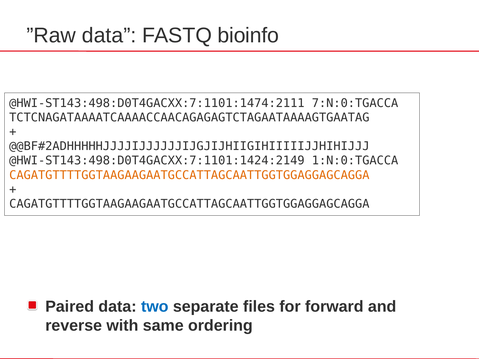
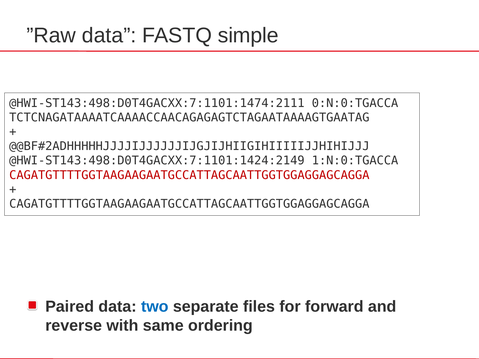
bioinfo: bioinfo -> simple (248, 35)
7:N:0:TGACCA: 7:N:0:TGACCA -> 0:N:0:TGACCA (355, 103)
CAGATGTTTTGGTAAGAAGAATGCCATTAGCAATTGGTGGAGGAGCAGGA colour: orange -> red (189, 175)
